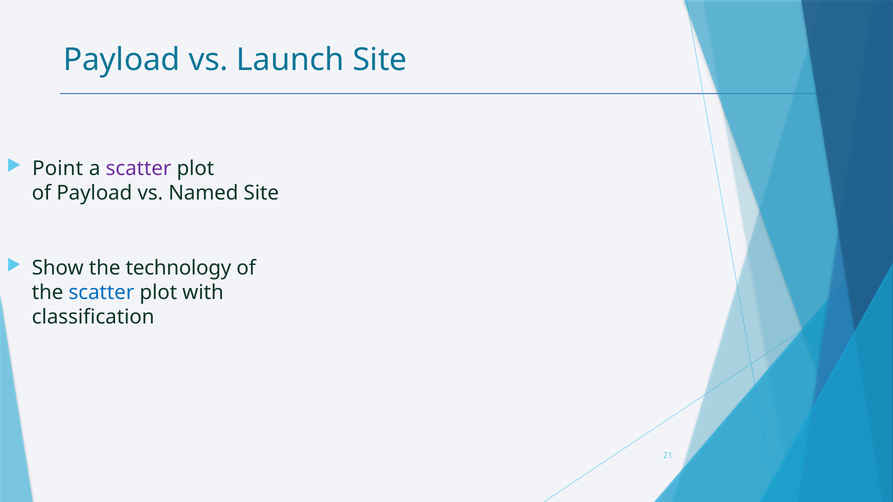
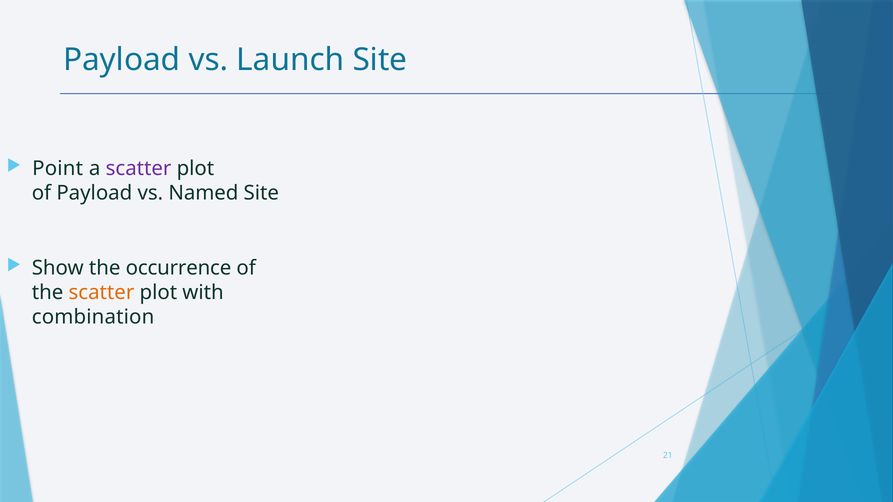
technology: technology -> occurrence (178, 268)
scatter colour: blue -> orange (101, 293)
classification: classification -> combination (93, 317)
